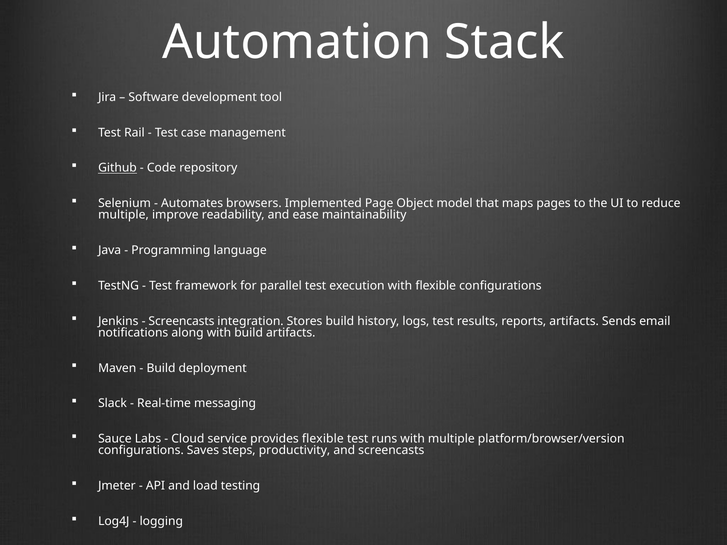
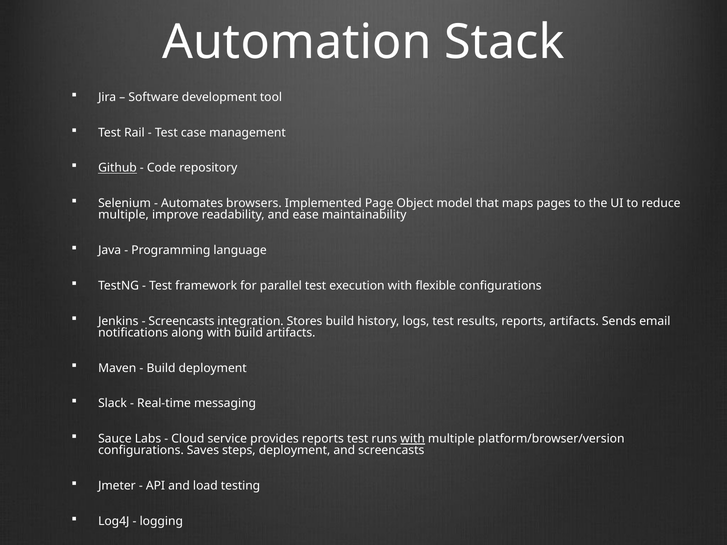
provides flexible: flexible -> reports (323, 439)
with underline: none -> present (413, 439)
steps productivity: productivity -> deployment (295, 451)
